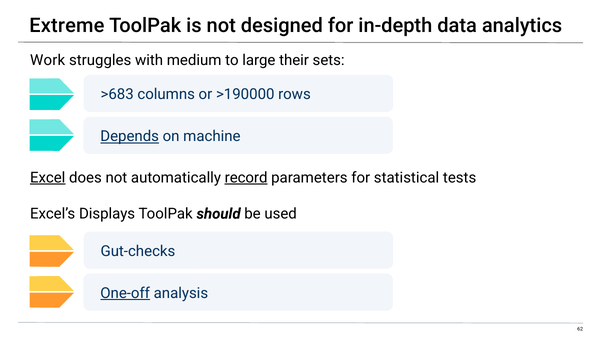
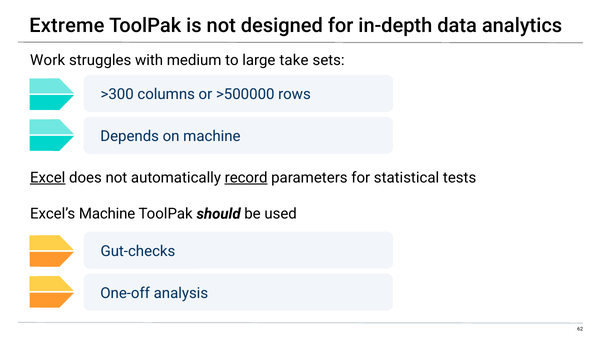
their: their -> take (294, 61)
>683: >683 -> >300 (117, 94)
>190000: >190000 -> >500000 (245, 94)
Depends underline: present -> none (130, 136)
Excel’s Displays: Displays -> Machine (107, 214)
One-off underline: present -> none (125, 293)
